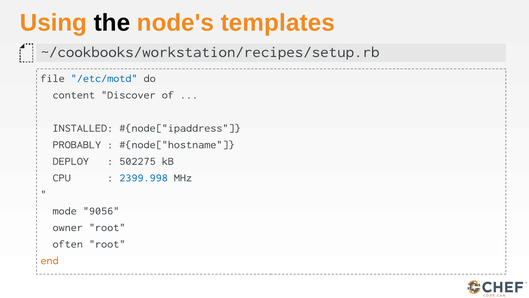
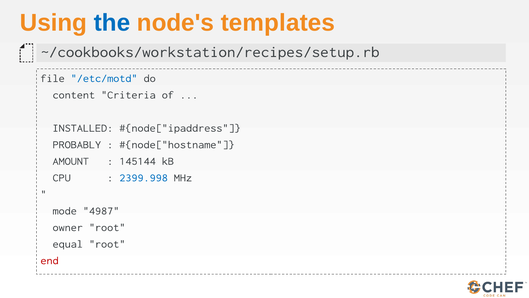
the colour: black -> blue (112, 23)
Discover: Discover -> Criteria (128, 95)
DEPLOY: DEPLOY -> AMOUNT (71, 161)
502275: 502275 -> 145144 (137, 161)
9056: 9056 -> 4987 (101, 210)
often: often -> equal (68, 244)
end colour: orange -> red (50, 260)
